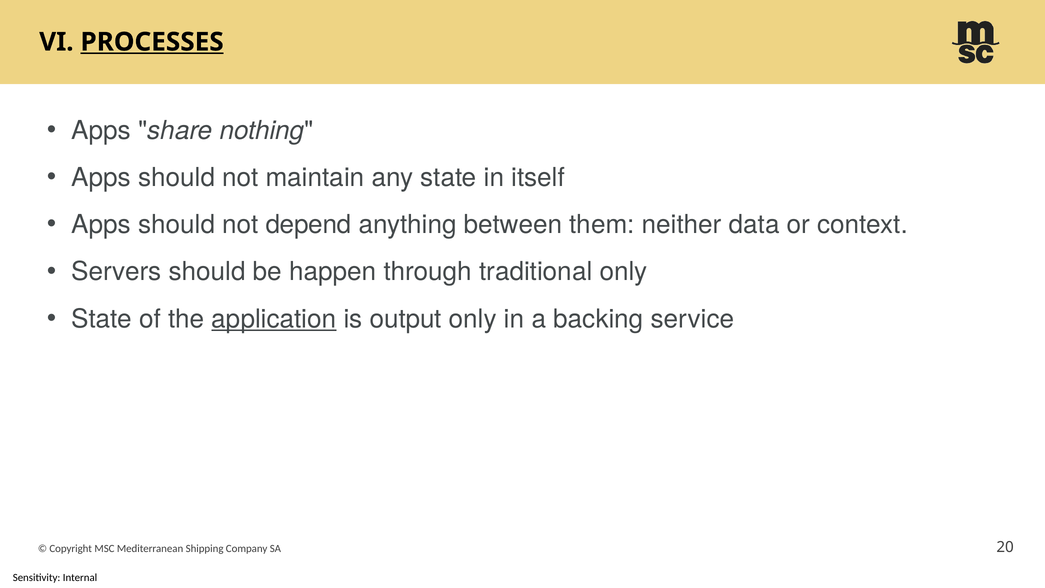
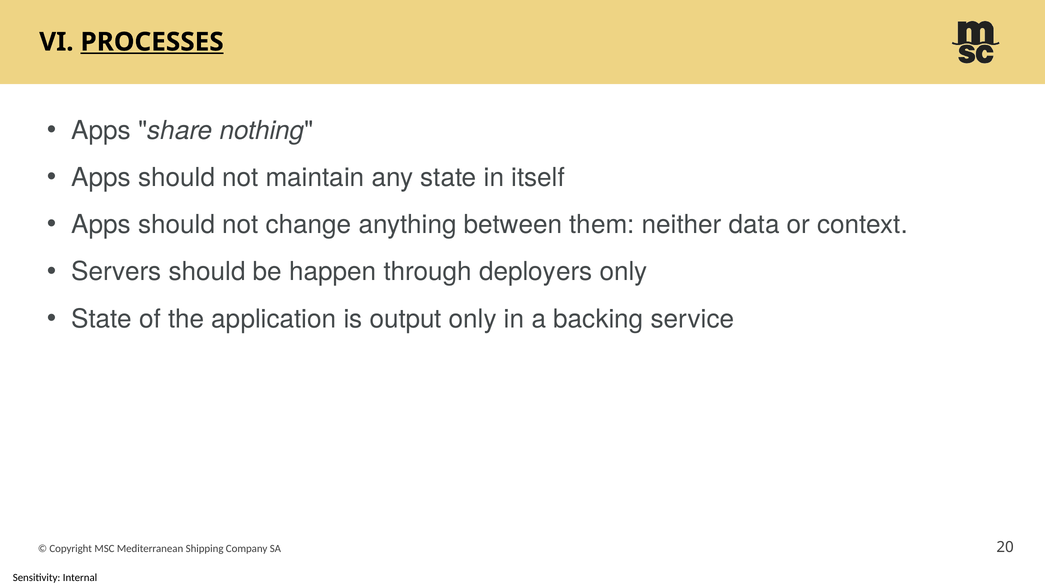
depend: depend -> change (308, 225)
traditional: traditional -> deployers (536, 272)
application underline: present -> none (274, 319)
